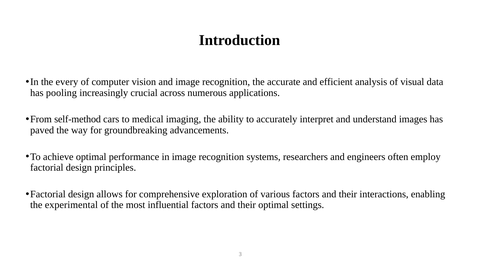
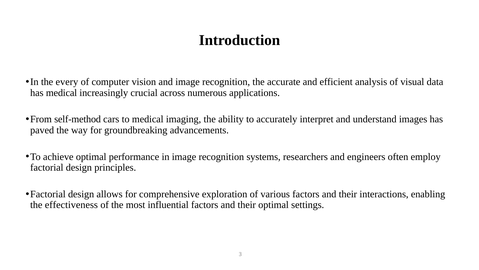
has pooling: pooling -> medical (62, 93)
experimental: experimental -> effectiveness (71, 204)
